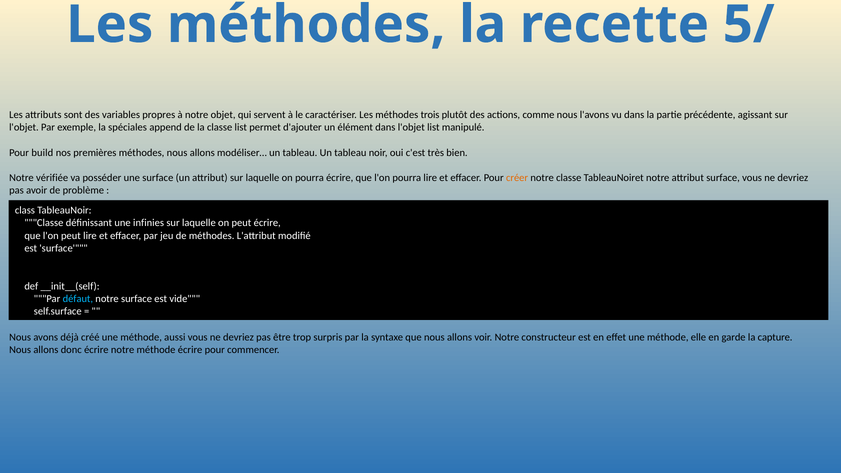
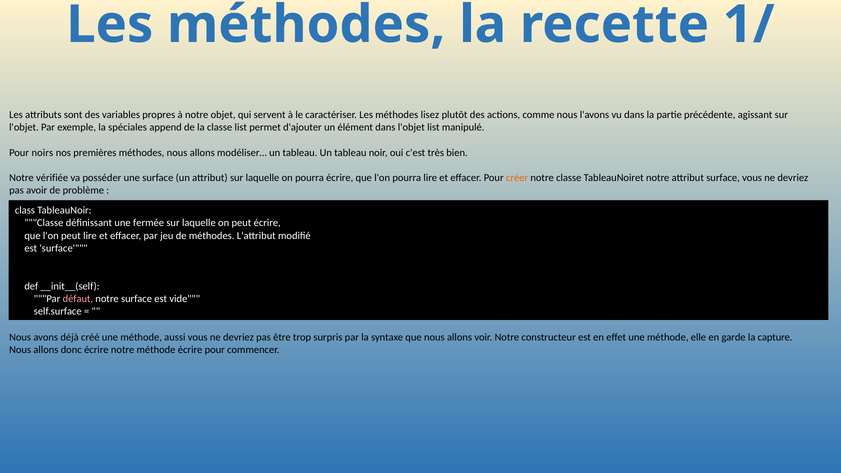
5/: 5/ -> 1/ (749, 25)
trois: trois -> lisez (430, 115)
build: build -> noirs (42, 153)
infinies: infinies -> fermée (149, 223)
défaut colour: light blue -> pink (78, 299)
